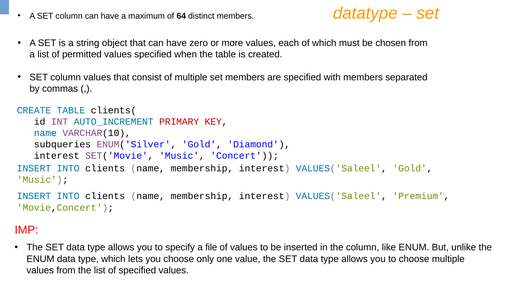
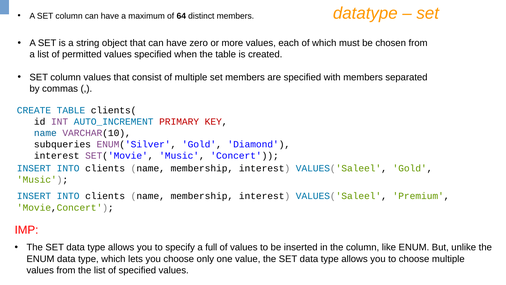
file: file -> full (211, 247)
